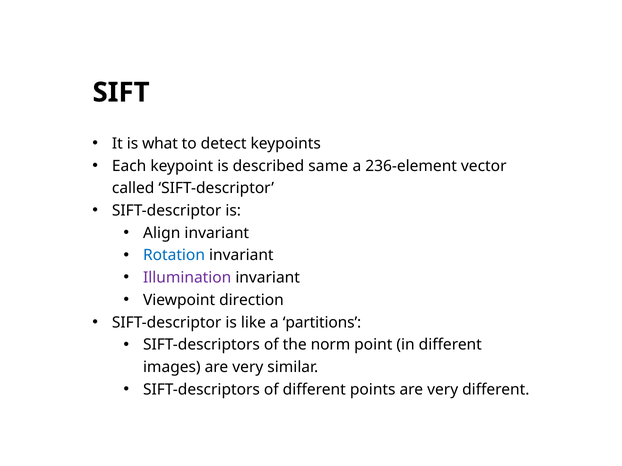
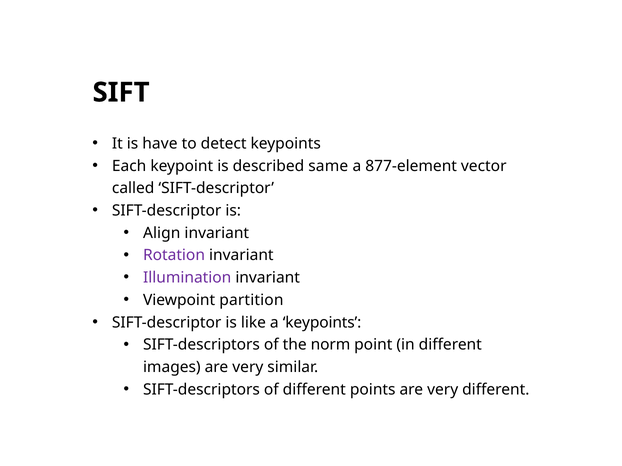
what: what -> have (160, 144)
236-element: 236-element -> 877-element (411, 166)
Rotation colour: blue -> purple (174, 256)
direction: direction -> partition (251, 300)
a partitions: partitions -> keypoints (322, 323)
